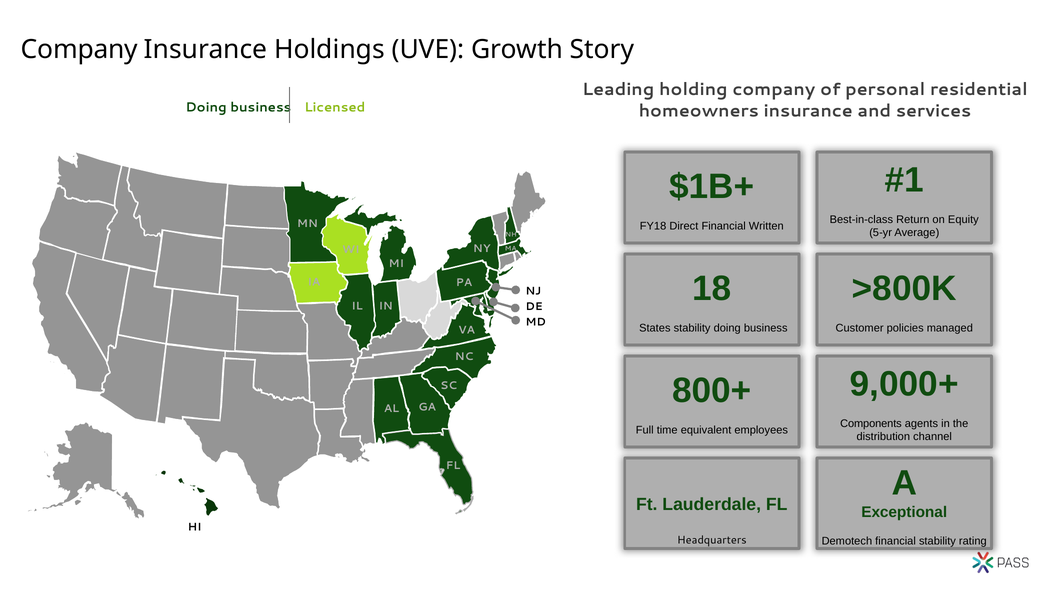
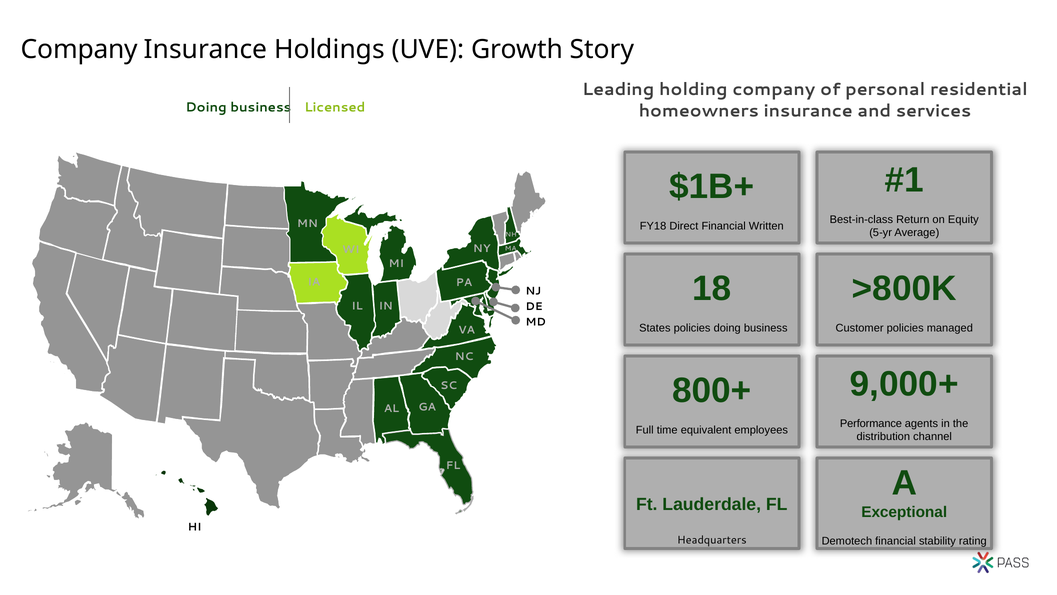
States stability: stability -> policies (692, 328)
Components: Components -> Performance (871, 423)
